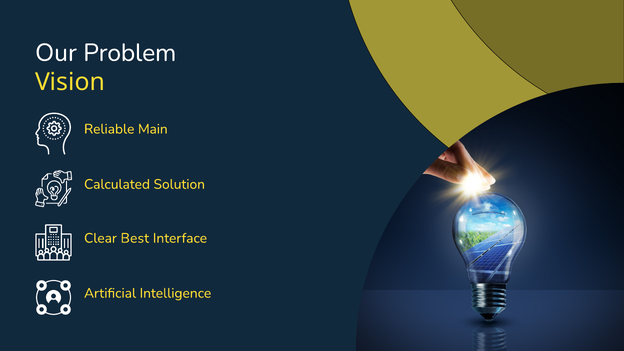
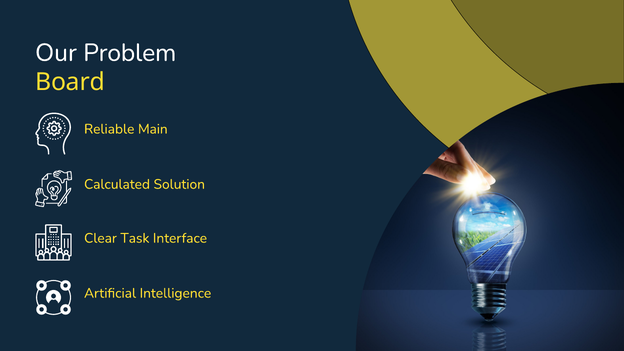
Vision: Vision -> Board (70, 82)
Best: Best -> Task (135, 238)
